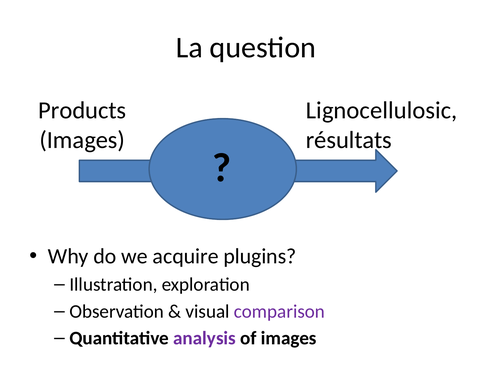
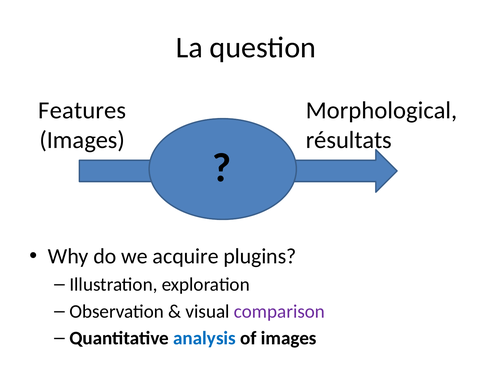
Products: Products -> Features (82, 110)
Lignocellulosic: Lignocellulosic -> Morphological (382, 110)
analysis colour: purple -> blue (205, 338)
